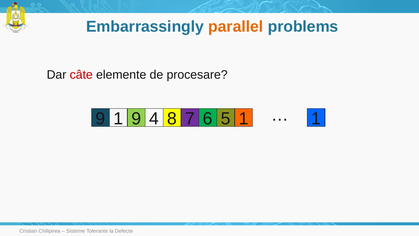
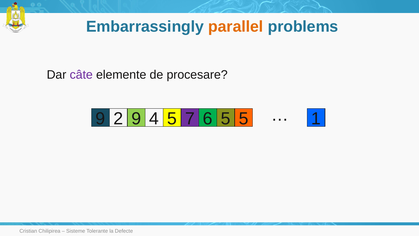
câte colour: red -> purple (81, 75)
9 1: 1 -> 2 (118, 119)
4 8: 8 -> 5 (172, 119)
5 1: 1 -> 5 (244, 119)
